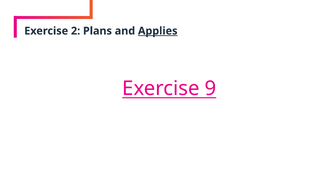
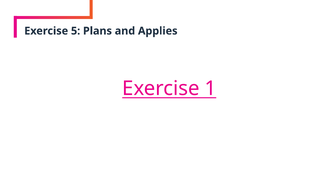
2: 2 -> 5 (76, 31)
Applies underline: present -> none (158, 31)
9: 9 -> 1 (211, 88)
